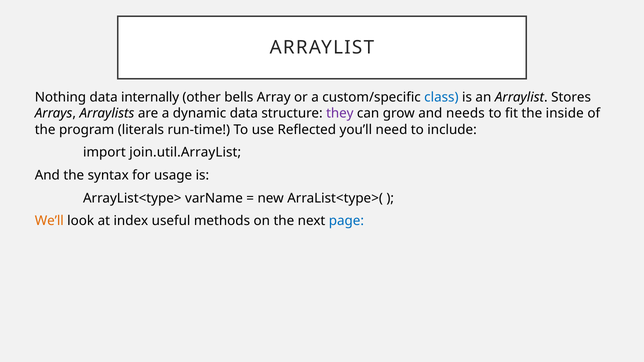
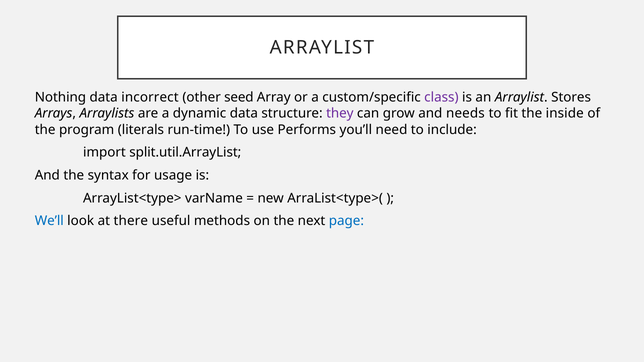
internally: internally -> incorrect (150, 97)
bells: bells -> seed (239, 97)
class colour: blue -> purple (441, 97)
Reflected: Reflected -> Performs (307, 130)
join.util.ArrayList: join.util.ArrayList -> split.util.ArrayList (185, 153)
We’ll colour: orange -> blue (49, 221)
index: index -> there (131, 221)
